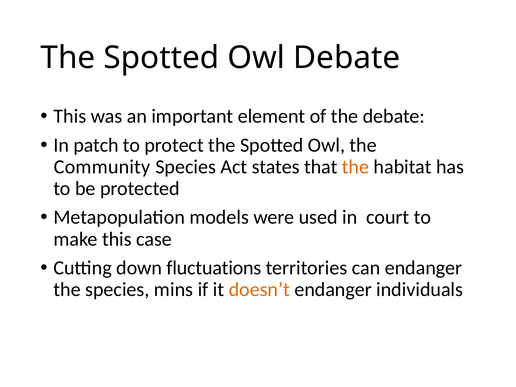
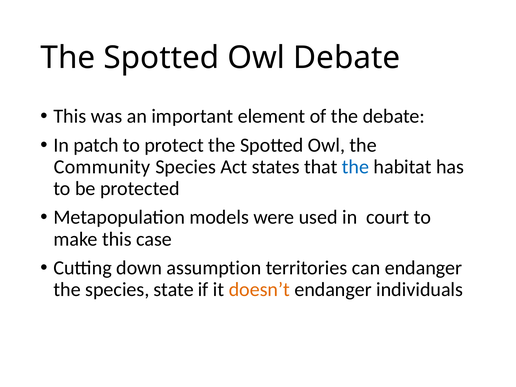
the colour: orange -> blue (356, 167)
fluctuations: fluctuations -> assumption (214, 268)
mins: mins -> state (174, 290)
